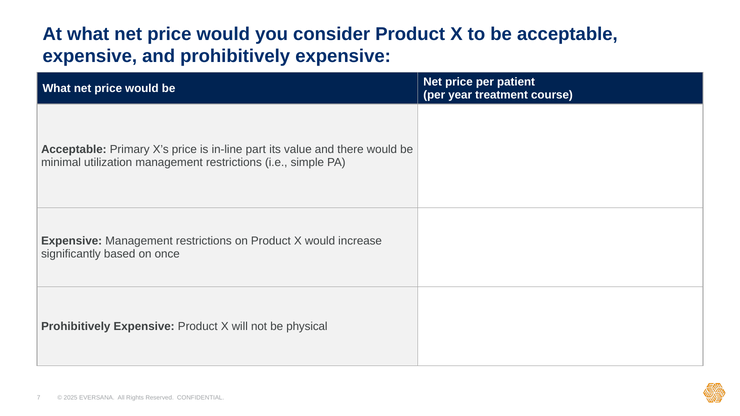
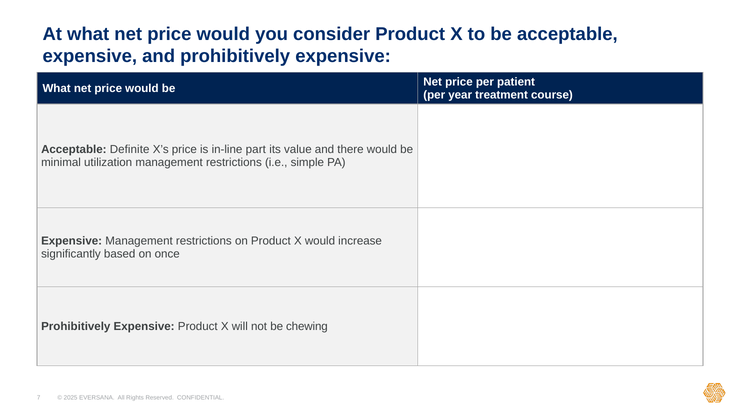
Primary: Primary -> Definite (130, 150)
physical: physical -> chewing (307, 327)
